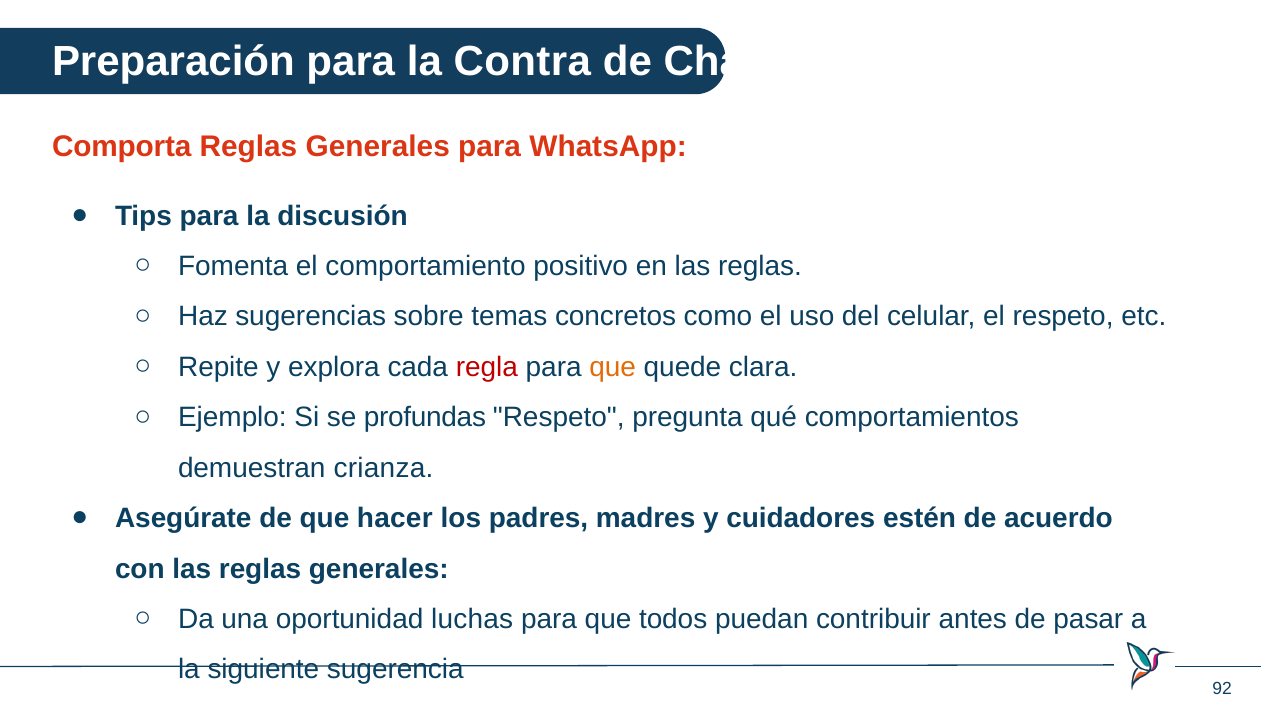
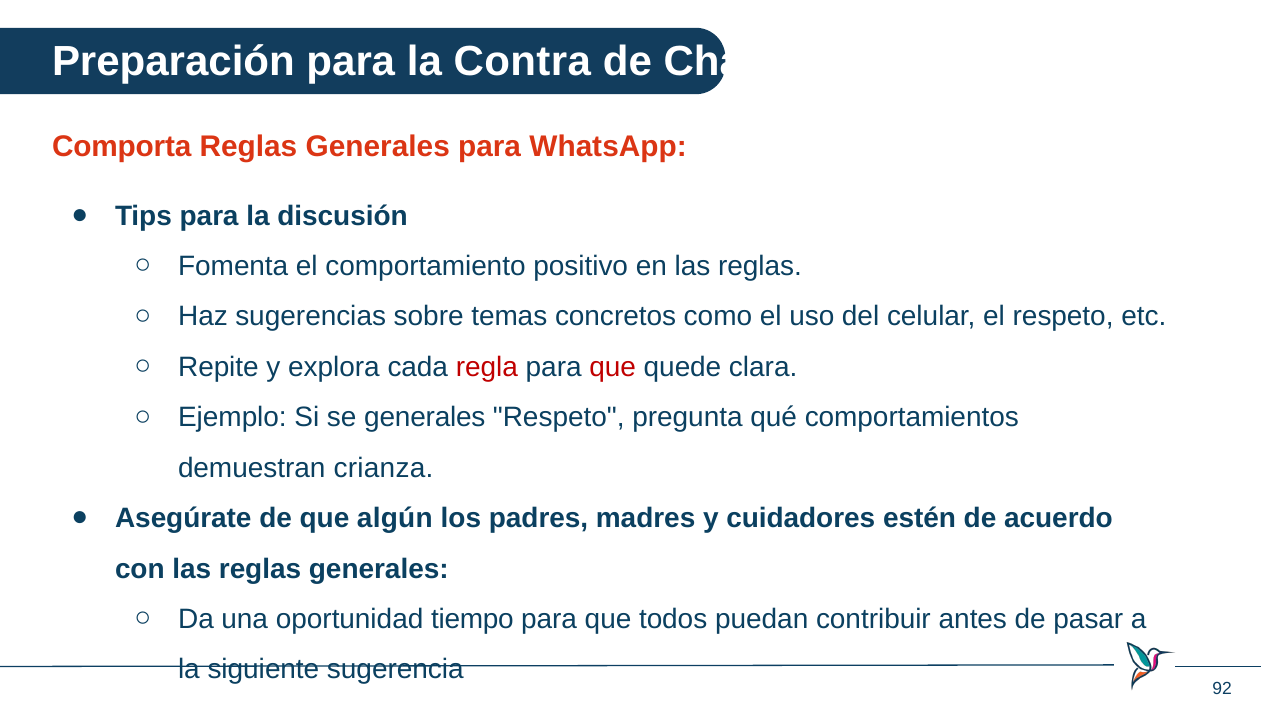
que colour: orange -> red (613, 367)
se profundas: profundas -> generales (425, 417)
hacer: hacer -> algún (395, 518)
luchas: luchas -> tiempo (472, 619)
